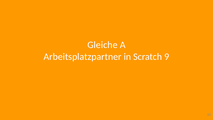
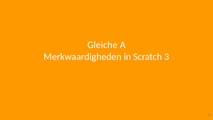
Arbeitsplatzpartner: Arbeitsplatzpartner -> Merkwaardigheden (83, 57)
9: 9 -> 3 (167, 57)
